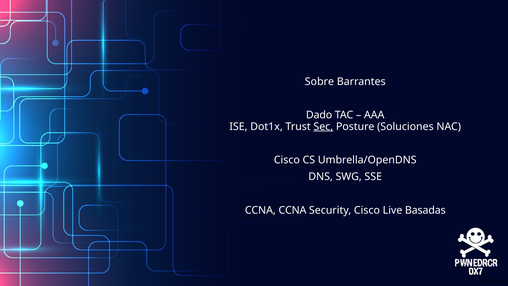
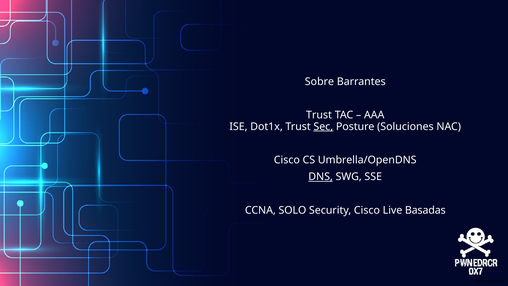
Dado: Dado -> Trust (319, 115)
DNS underline: none -> present (321, 177)
CCNA CCNA: CCNA -> SOLO (292, 210)
